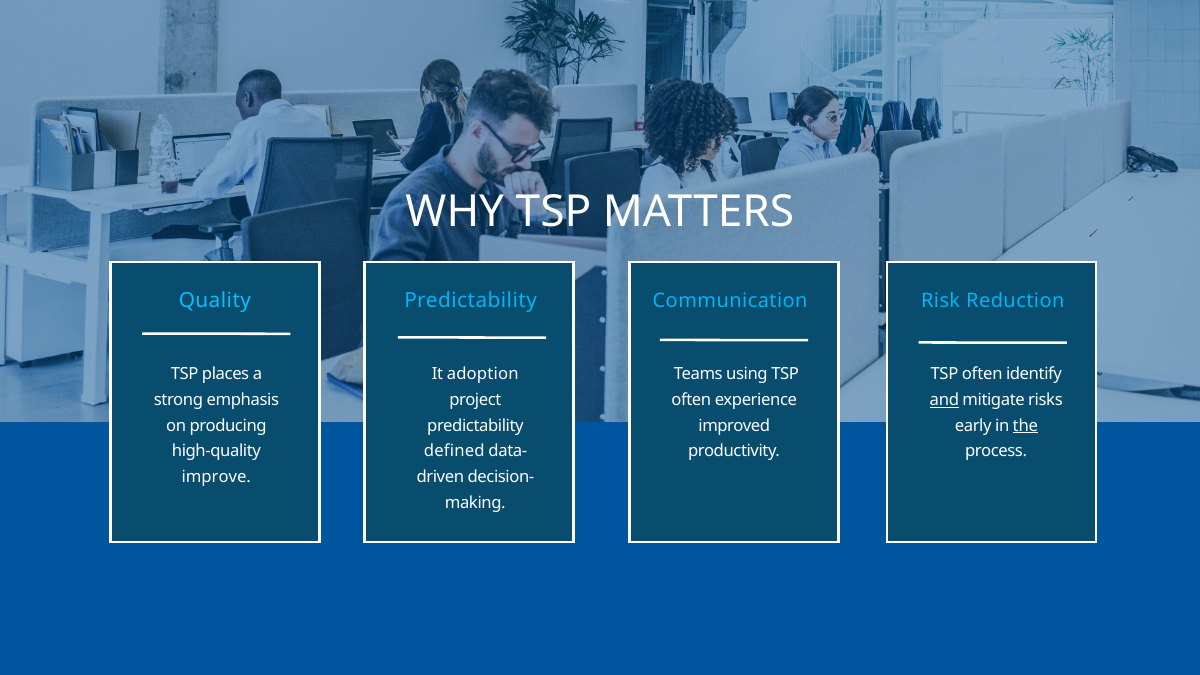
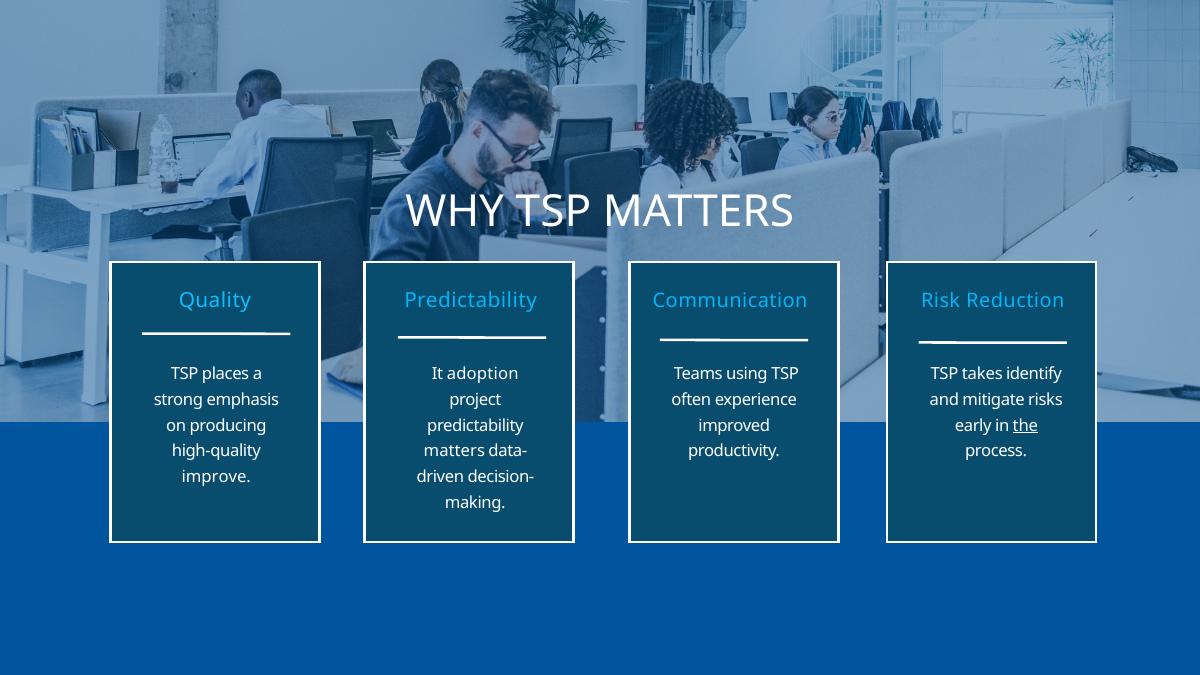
often: often -> takes (982, 374)
and underline: present -> none (944, 400)
defined: defined -> matters (454, 451)
